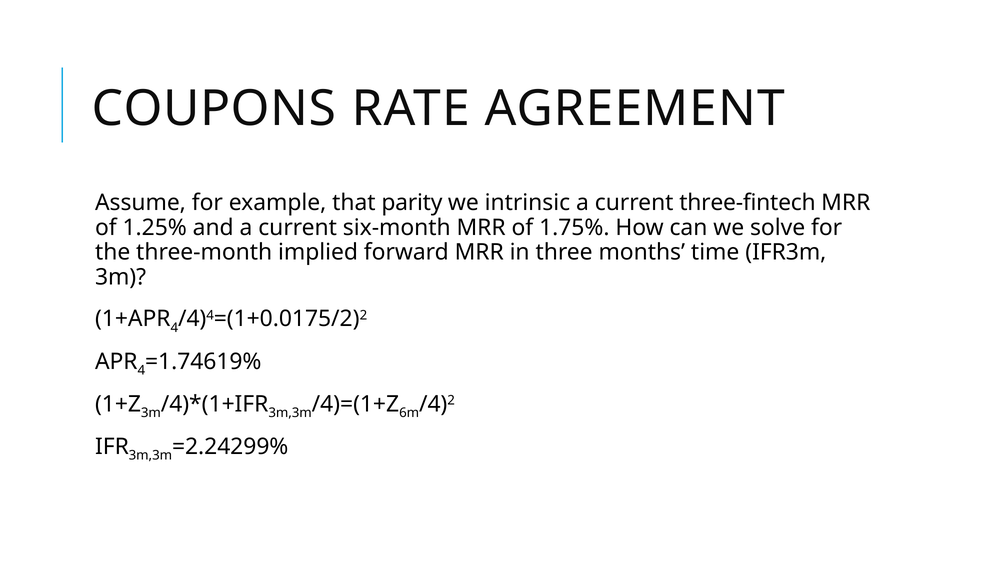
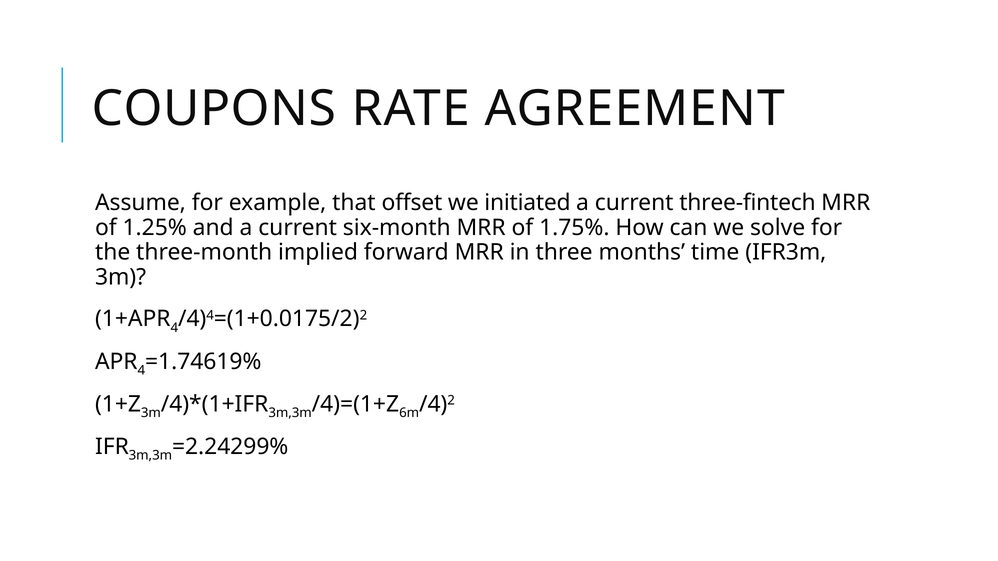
parity: parity -> offset (412, 203)
intrinsic: intrinsic -> initiated (528, 203)
